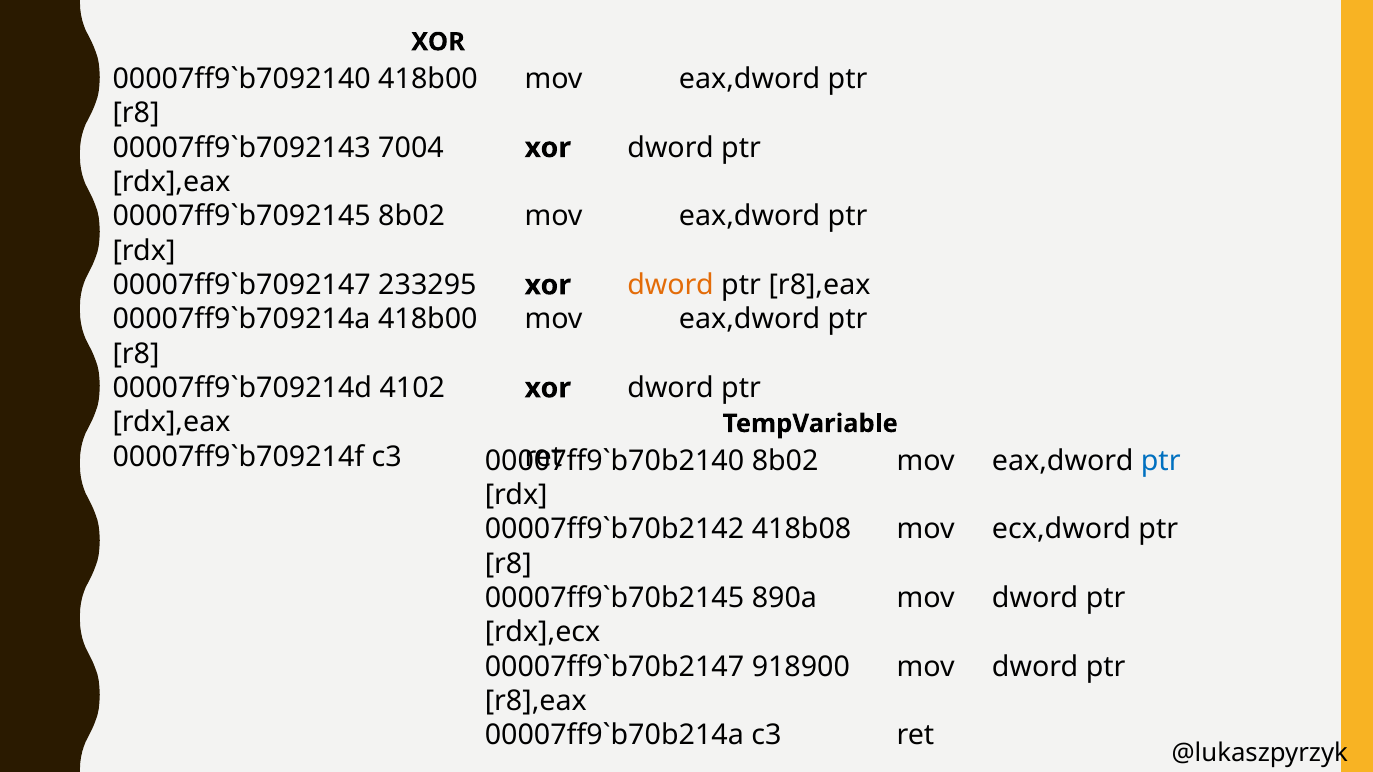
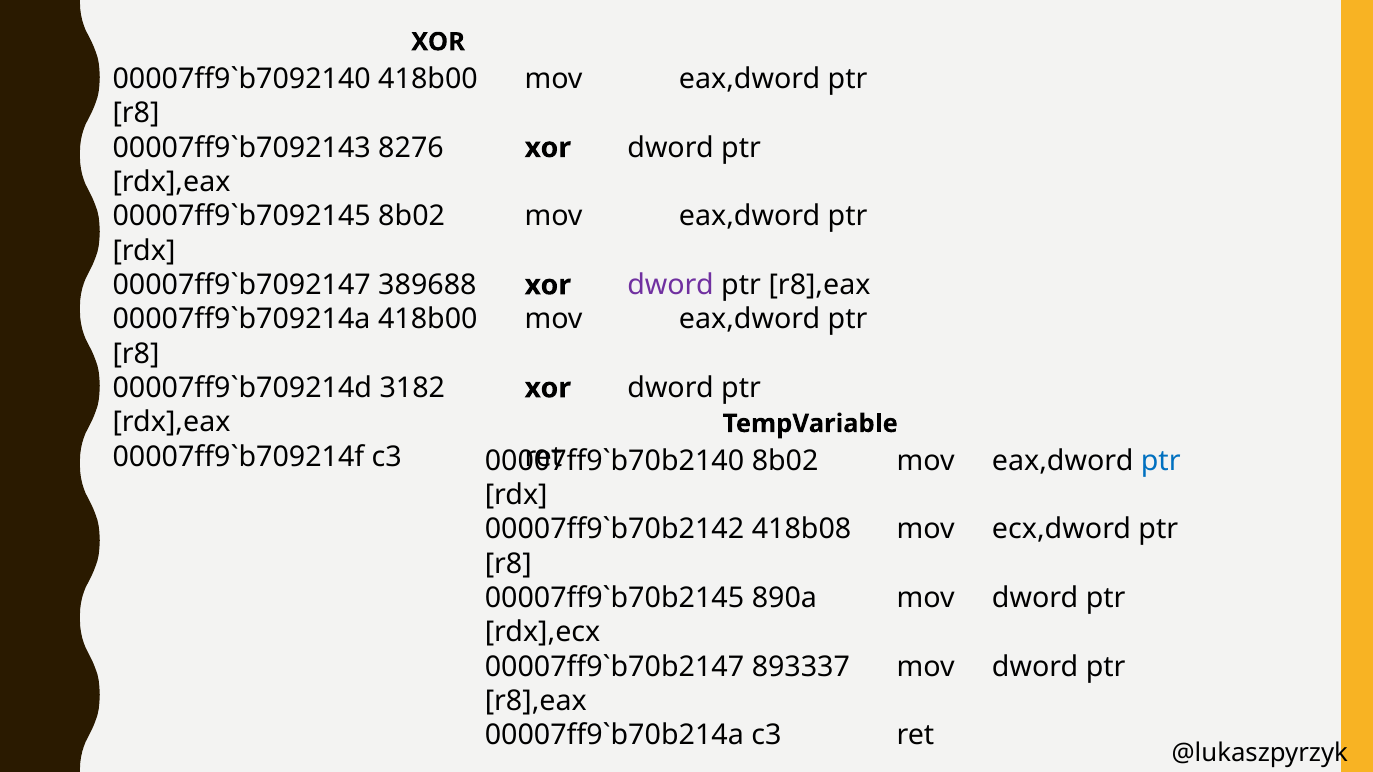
7004: 7004 -> 8276 (411, 148)
233295: 233295 -> 389688 (427, 285)
dword colour: orange -> purple (671, 285)
4102: 4102 -> 3182 (412, 388)
918900: 918900 -> 893337 (801, 667)
